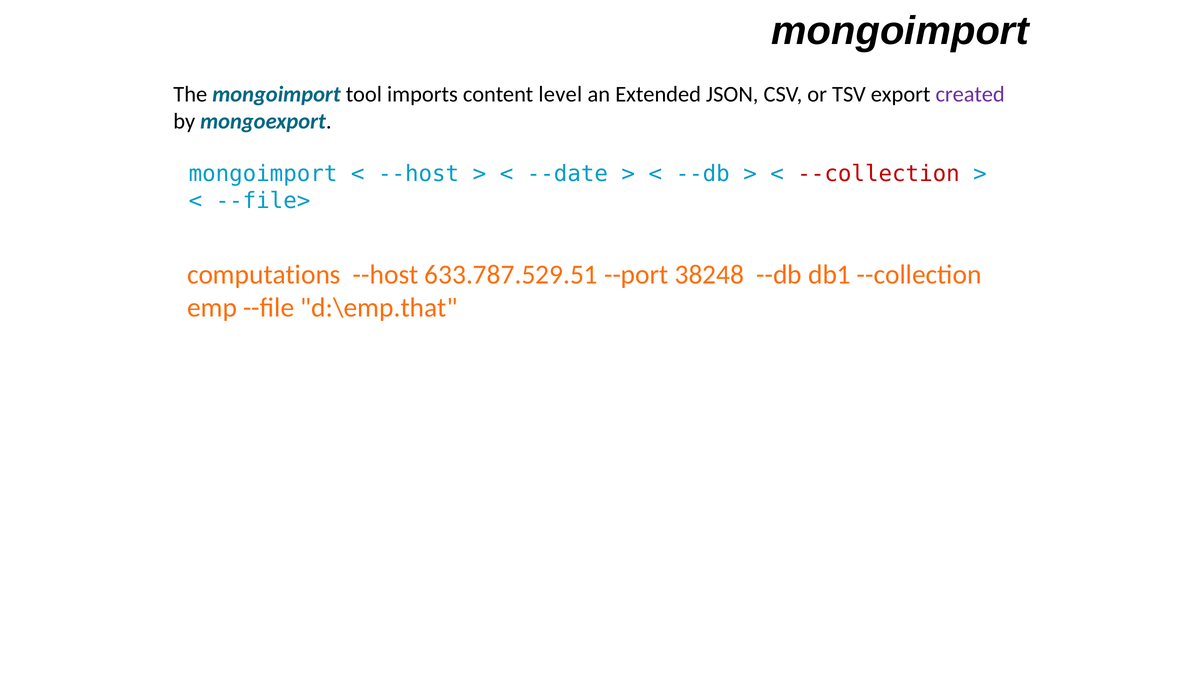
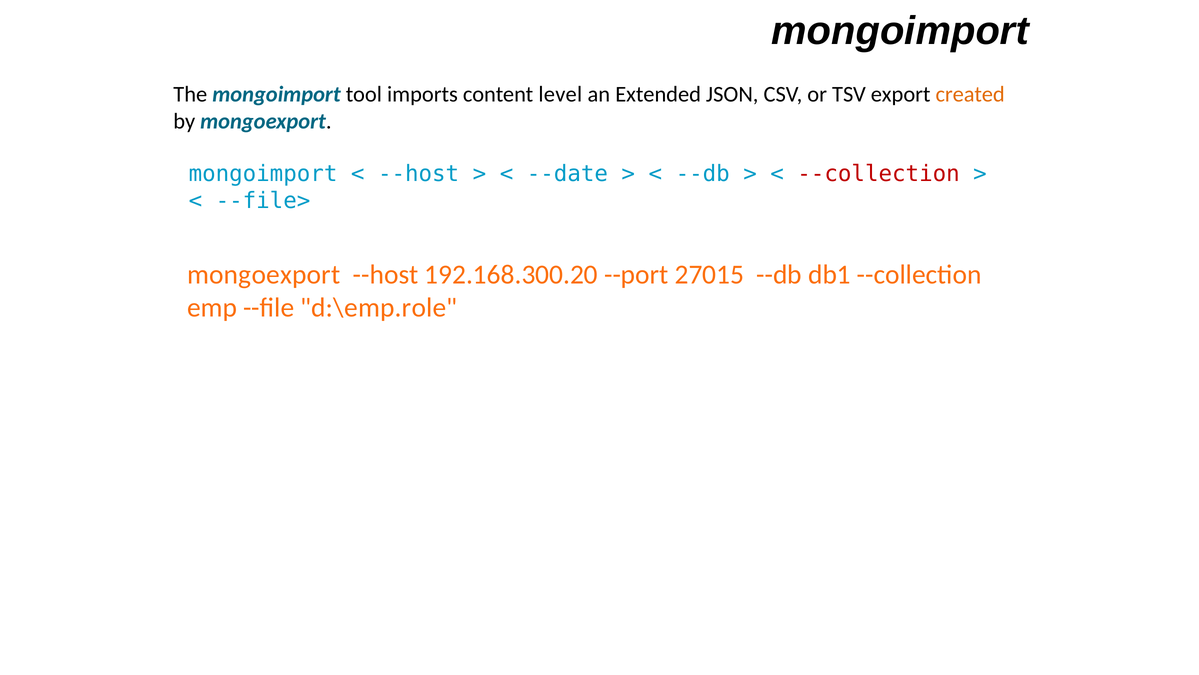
created colour: purple -> orange (970, 94)
computations: computations -> mongoexport (264, 275)
633.787.529.51: 633.787.529.51 -> 192.168.300.20 (511, 275)
38248: 38248 -> 27015 (709, 275)
d:\emp.that: d:\emp.that -> d:\emp.role (379, 308)
